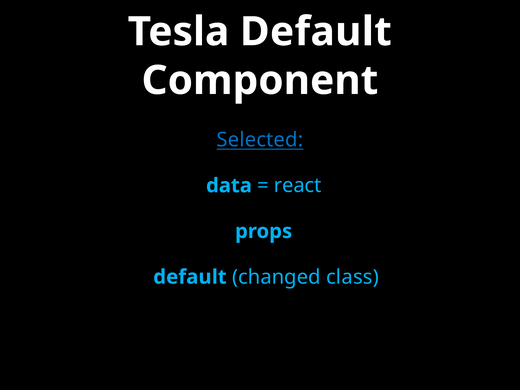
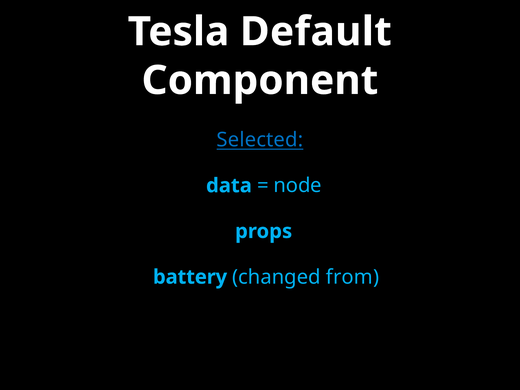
react: react -> node (298, 186)
default: default -> battery (190, 277)
class: class -> from (353, 277)
